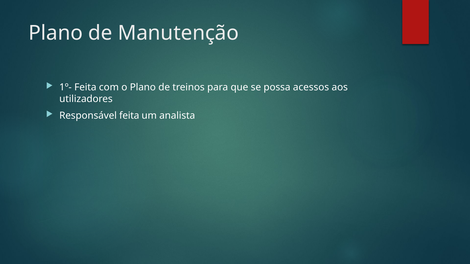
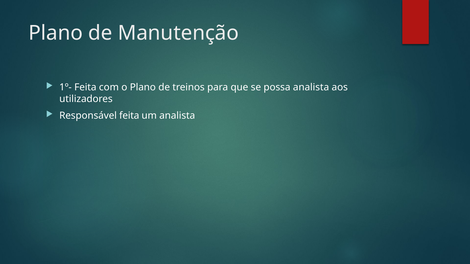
possa acessos: acessos -> analista (311, 87)
